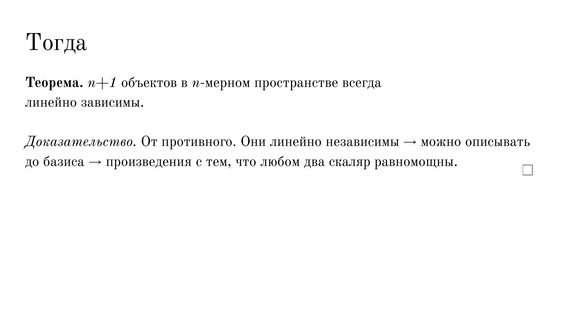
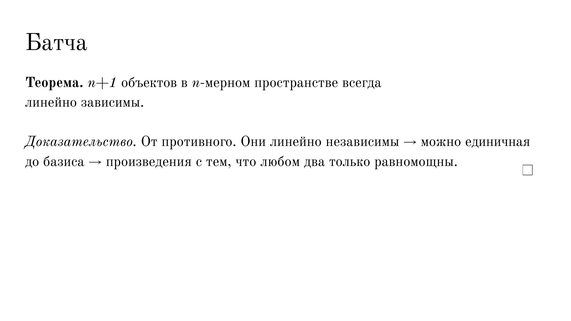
Тогда: Тогда -> Батча (56, 42)
описывать: описывать -> единичная (498, 142)
скаляр: скаляр -> только (350, 161)
